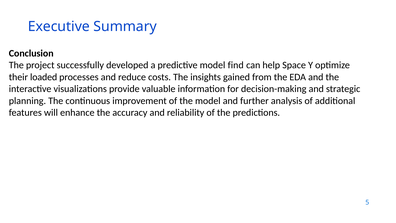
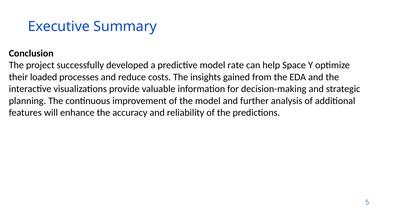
find: find -> rate (236, 65)
